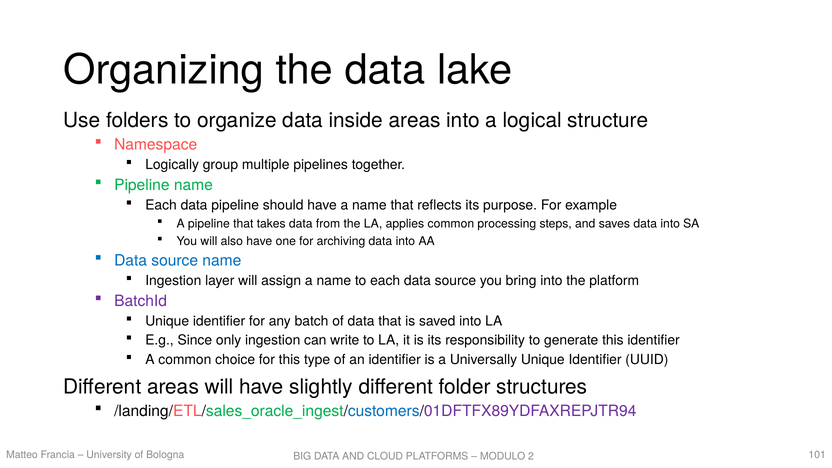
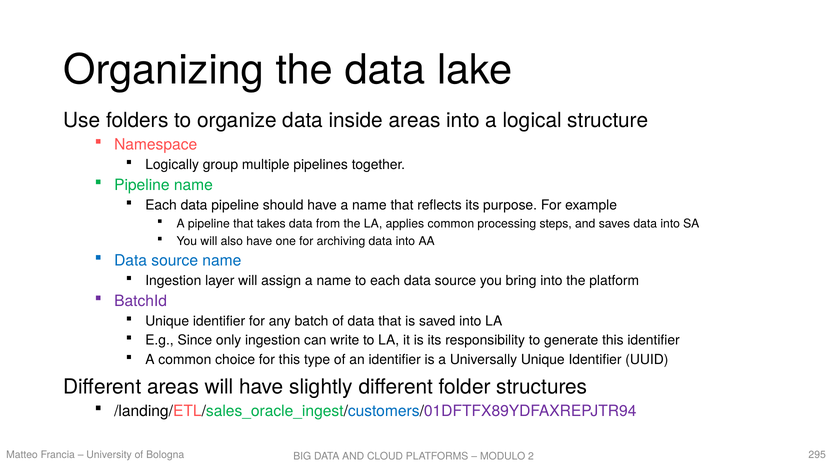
101: 101 -> 295 (817, 455)
